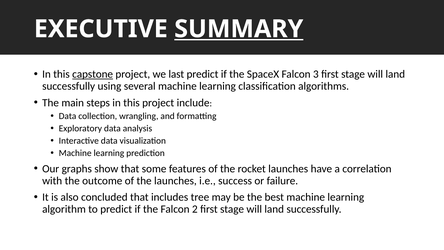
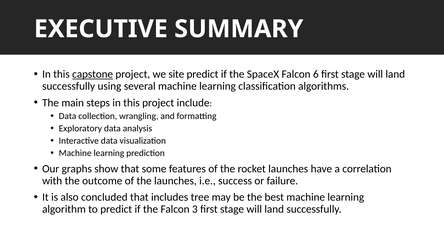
SUMMARY underline: present -> none (239, 29)
last: last -> site (176, 74)
3: 3 -> 6 (316, 74)
2: 2 -> 3 (195, 209)
